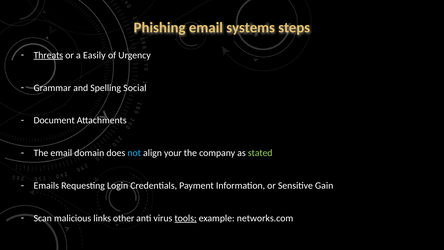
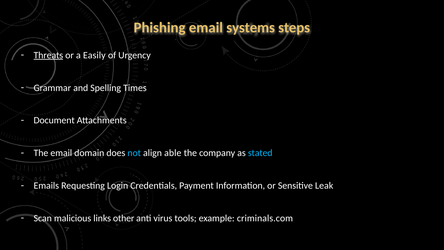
Social: Social -> Times (135, 88)
your: your -> able (173, 153)
stated colour: light green -> light blue (260, 153)
Gain: Gain -> Leak (324, 185)
tools underline: present -> none (186, 218)
networks.com: networks.com -> criminals.com (265, 218)
